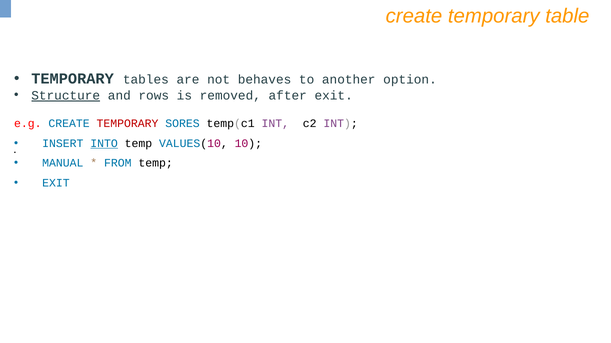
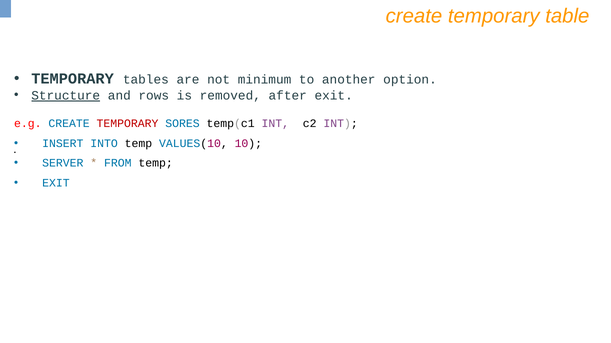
behaves: behaves -> minimum (265, 80)
INTO underline: present -> none (104, 144)
MANUAL: MANUAL -> SERVER (63, 164)
